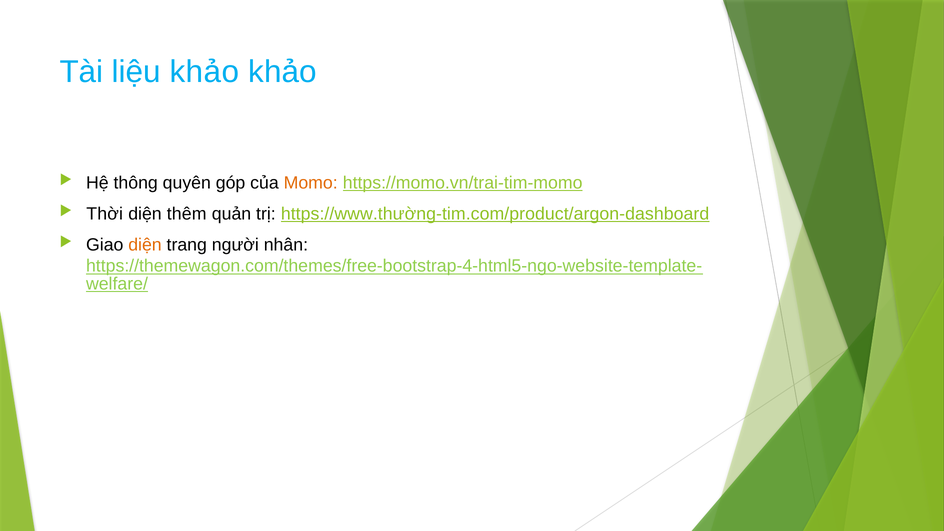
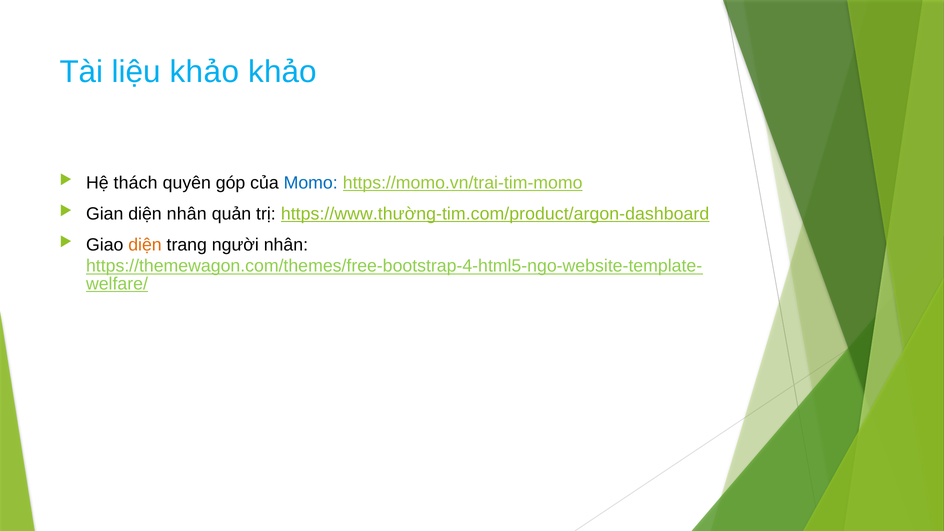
thông: thông -> thách (136, 183)
Momo colour: orange -> blue (311, 183)
Thời: Thời -> Gian (105, 214)
diện thêm: thêm -> nhân (187, 214)
